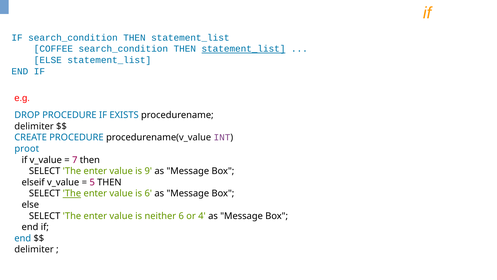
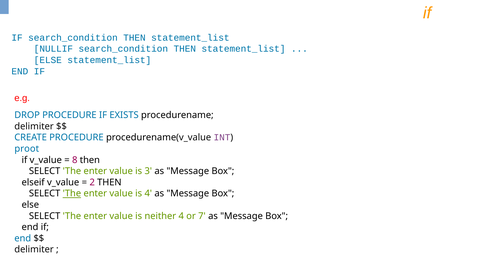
COFFEE: COFFEE -> NULLIF (53, 49)
statement_list underline: present -> none (243, 49)
7: 7 -> 8 (75, 160)
9: 9 -> 3 (148, 171)
5: 5 -> 2 (92, 182)
is 6: 6 -> 4 (148, 193)
neither 6: 6 -> 4 (181, 216)
4: 4 -> 7 (202, 216)
